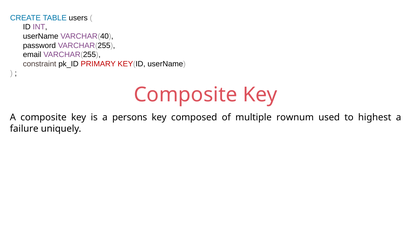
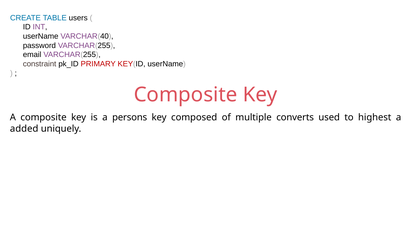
rownum: rownum -> converts (295, 118)
failure: failure -> added (24, 129)
